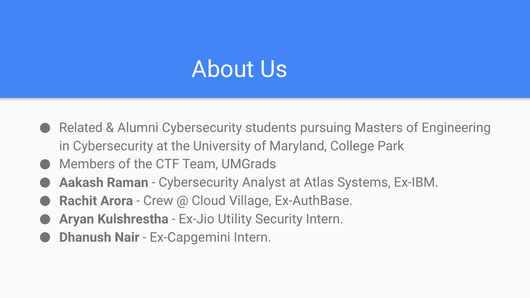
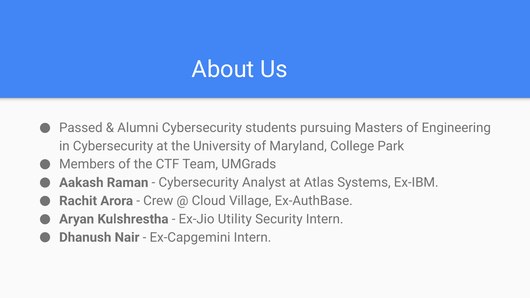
Related: Related -> Passed (81, 128)
